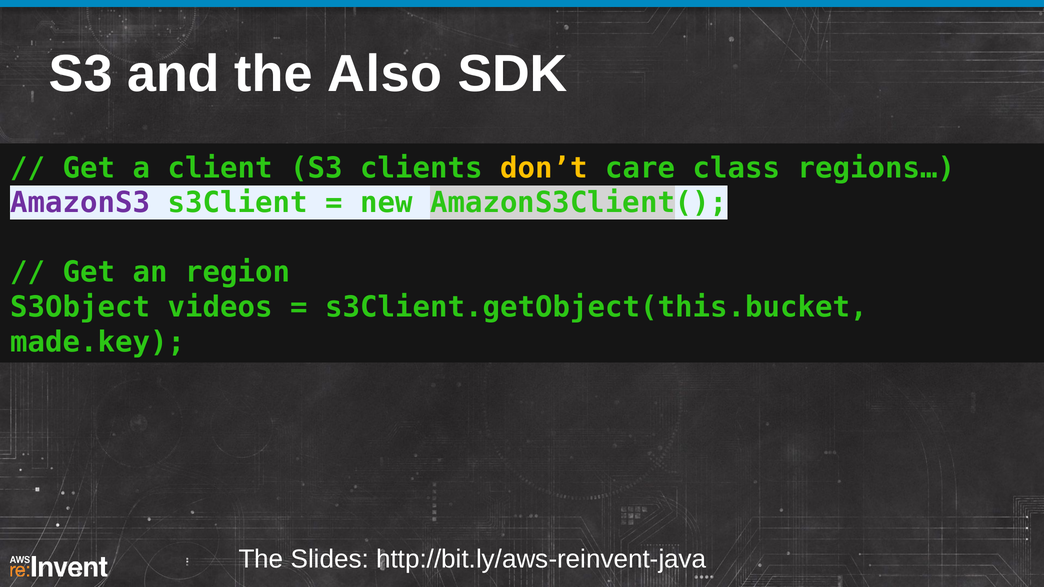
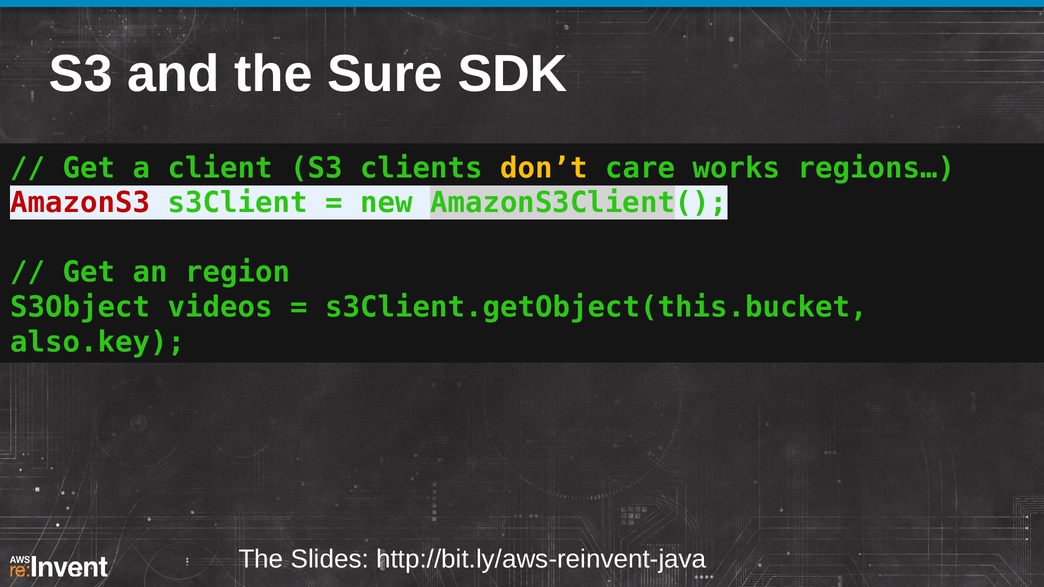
Also: Also -> Sure (385, 74)
class: class -> works (736, 168)
AmazonS3 colour: purple -> red (80, 203)
made.key: made.key -> also.key (98, 342)
